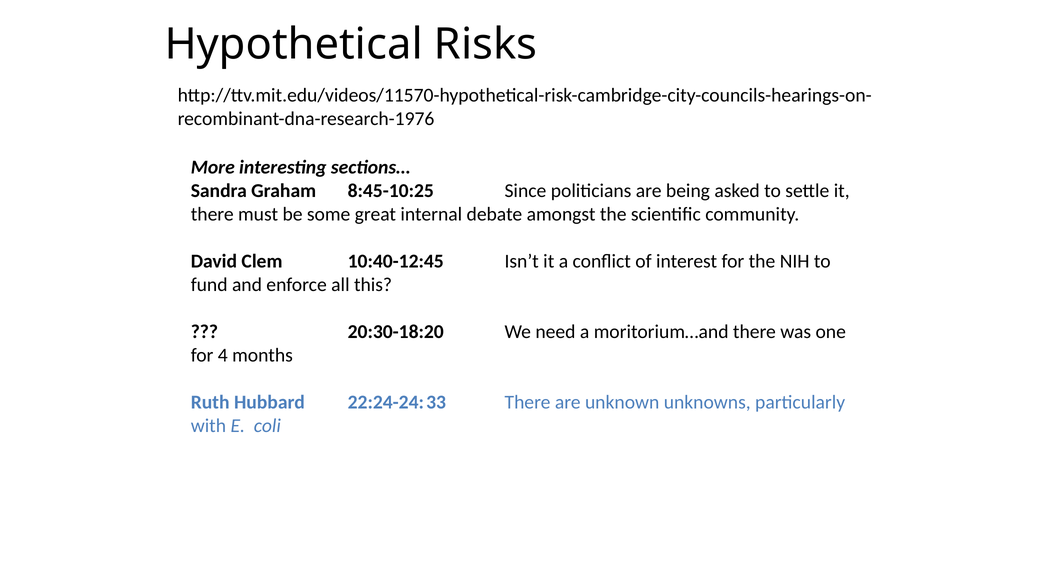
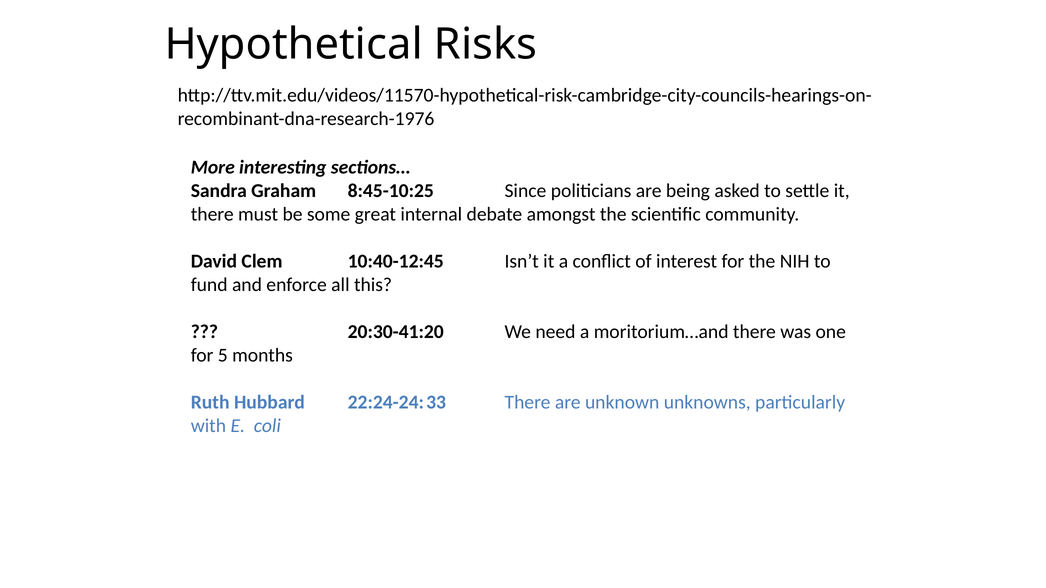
20:30-18:20: 20:30-18:20 -> 20:30-41:20 (396, 332)
4: 4 -> 5 (223, 356)
